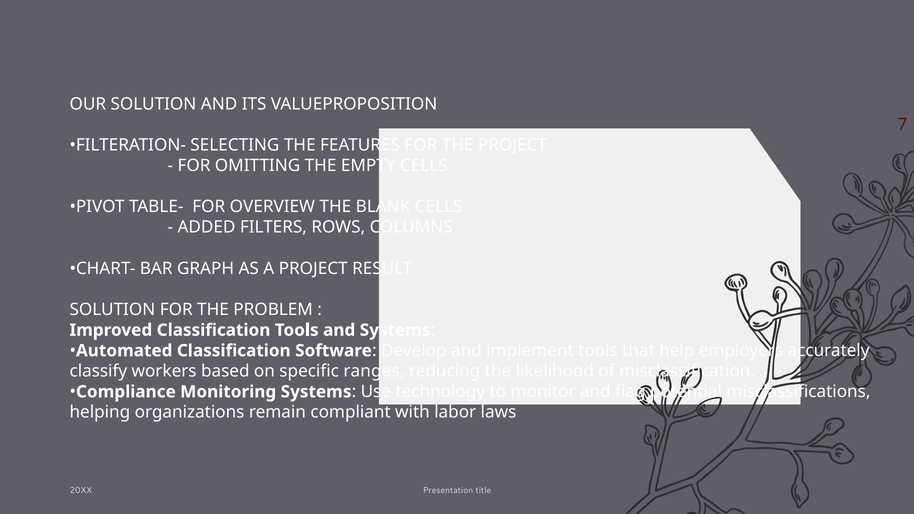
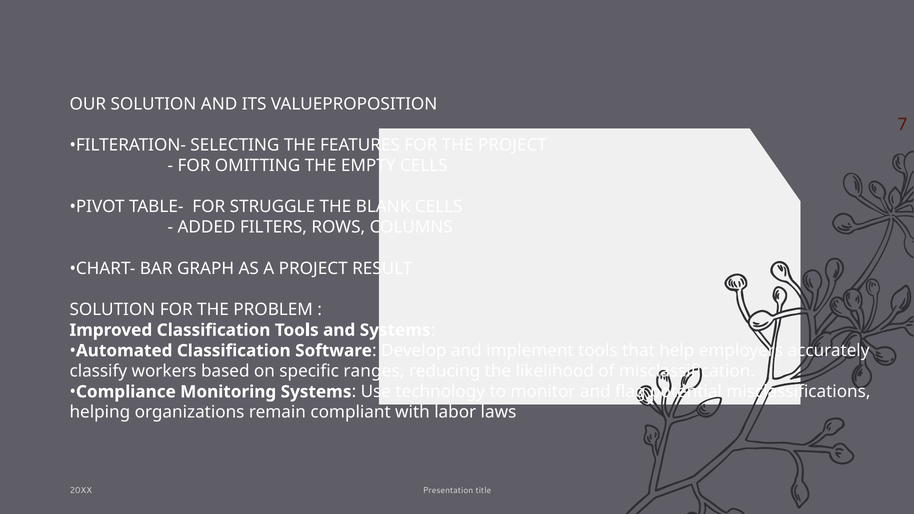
OVERVIEW: OVERVIEW -> STRUGGLE (272, 207)
